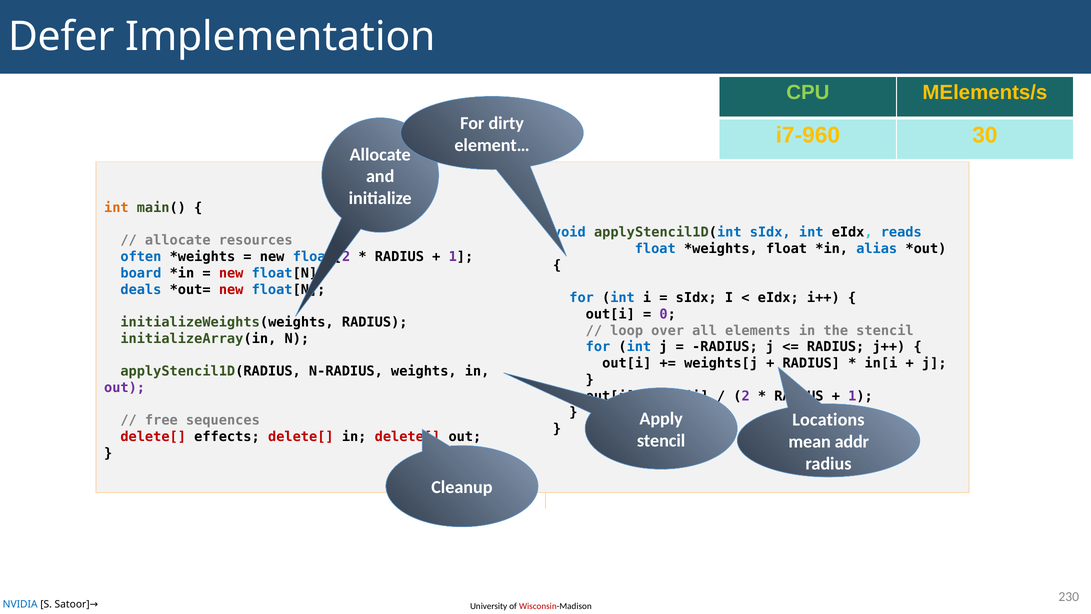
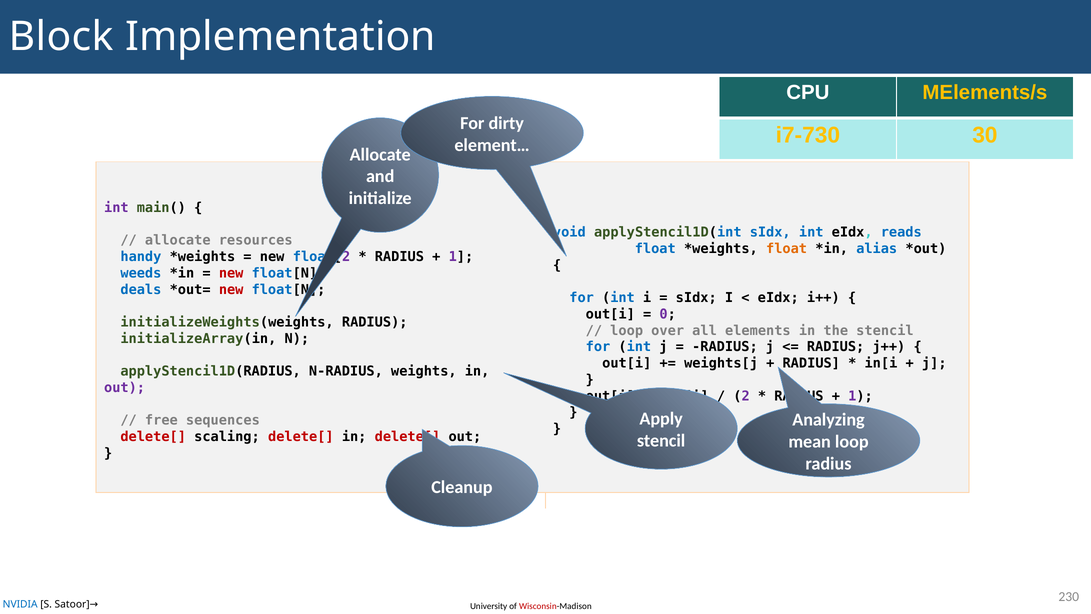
Defer: Defer -> Block (61, 37)
CPU colour: light green -> white (808, 92)
i7-960: i7-960 -> i7-730 (808, 135)
int colour: orange -> purple (116, 208)
float colour: black -> orange (787, 249)
often: often -> handy (141, 257)
board: board -> weeds (141, 273)
Locations: Locations -> Analyzing (829, 420)
effects: effects -> scaling (227, 437)
mean addr: addr -> loop (852, 441)
